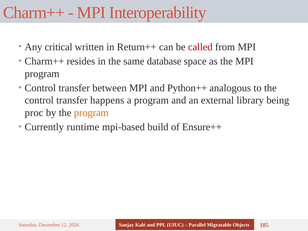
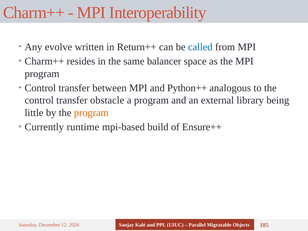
critical: critical -> evolve (59, 47)
called colour: red -> blue (200, 47)
database: database -> balancer (164, 61)
happens: happens -> obstacle (107, 100)
proc: proc -> little (34, 113)
